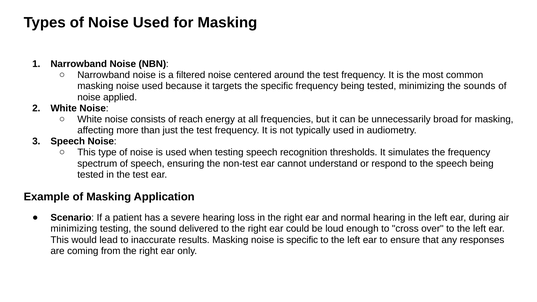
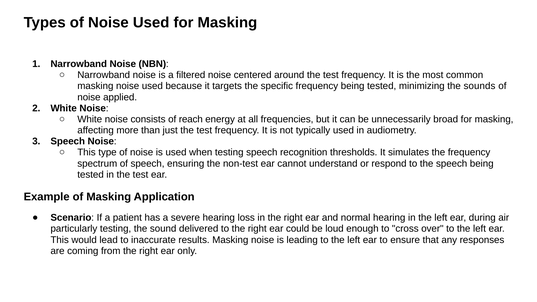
minimizing: minimizing -> particularly (74, 229)
is specific: specific -> leading (302, 240)
